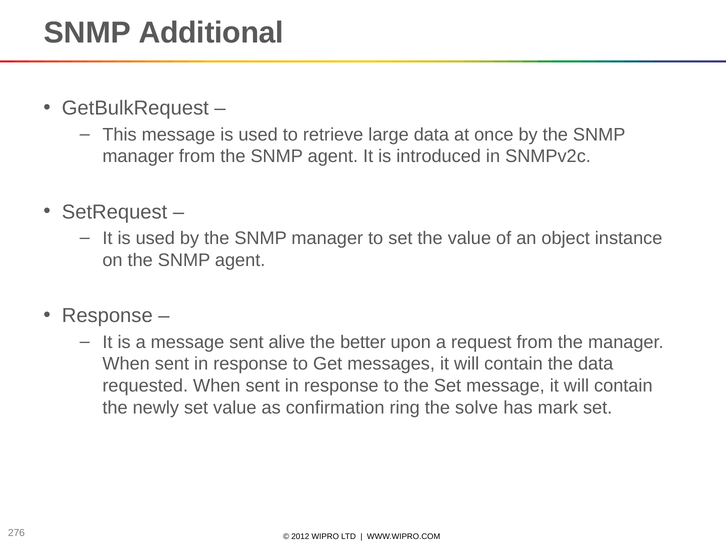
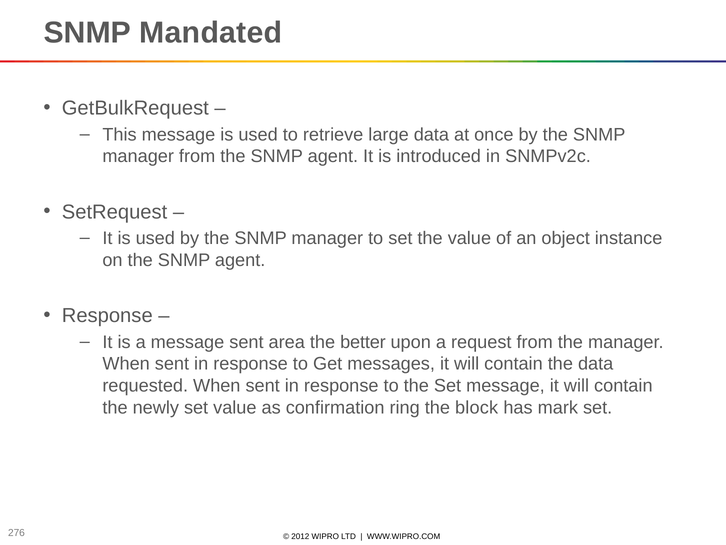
Additional: Additional -> Mandated (211, 33)
alive: alive -> area (287, 342)
solve: solve -> block (477, 407)
